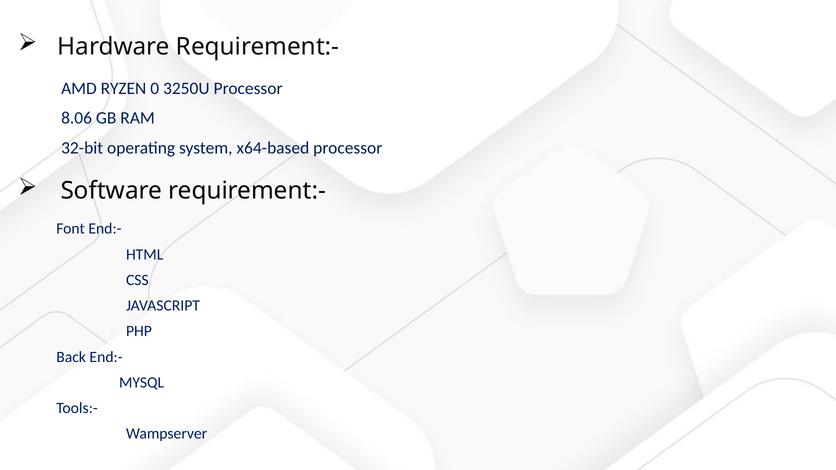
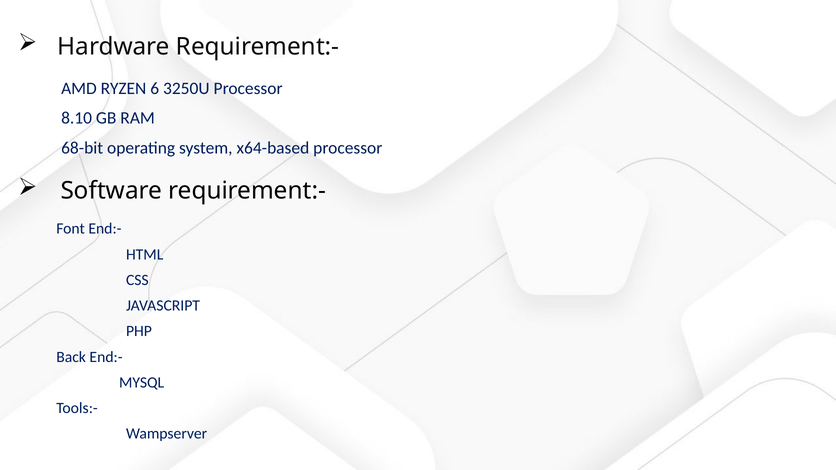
0: 0 -> 6 (155, 89)
8.06: 8.06 -> 8.10 (77, 118)
32-bit: 32-bit -> 68-bit (82, 148)
